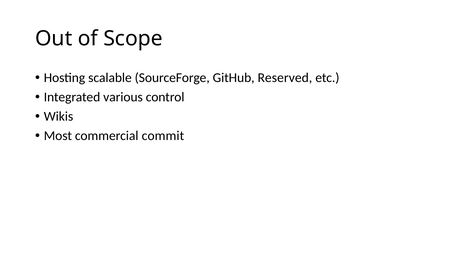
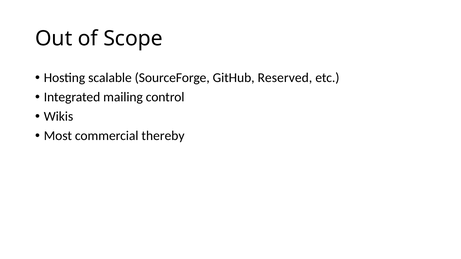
various: various -> mailing (123, 97)
commit: commit -> thereby (163, 136)
